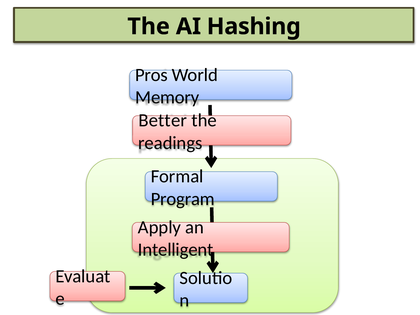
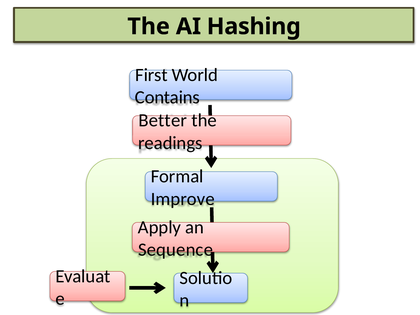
Pros: Pros -> First (151, 75)
Memory: Memory -> Contains (167, 97)
Program: Program -> Improve (183, 199)
Intelligent: Intelligent -> Sequence (176, 250)
